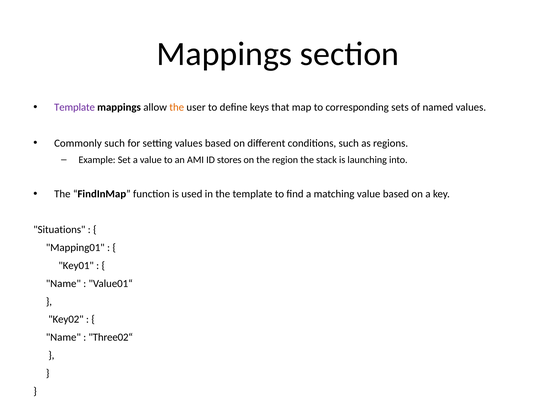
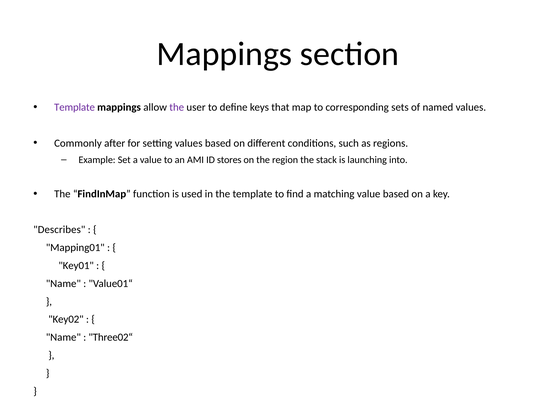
the colour: orange -> purple (177, 107)
Commonly such: such -> after (115, 143)
Situations: Situations -> Describes (59, 230)
